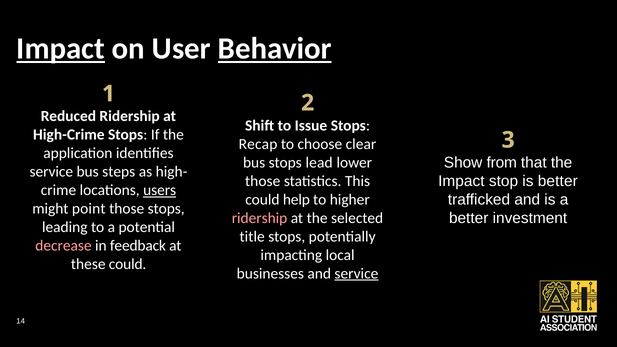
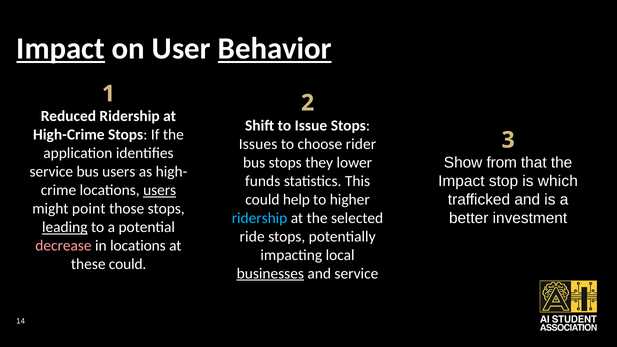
Recap: Recap -> Issues (258, 144)
clear: clear -> rider (361, 144)
lead: lead -> they (319, 162)
bus steps: steps -> users (119, 172)
is better: better -> which (558, 181)
those: those -> funds (263, 181)
ridership colour: pink -> light blue (260, 218)
leading underline: none -> present (65, 227)
title: title -> ride (252, 237)
in feedback: feedback -> locations (138, 246)
businesses underline: none -> present (270, 274)
service underline: present -> none (356, 274)
